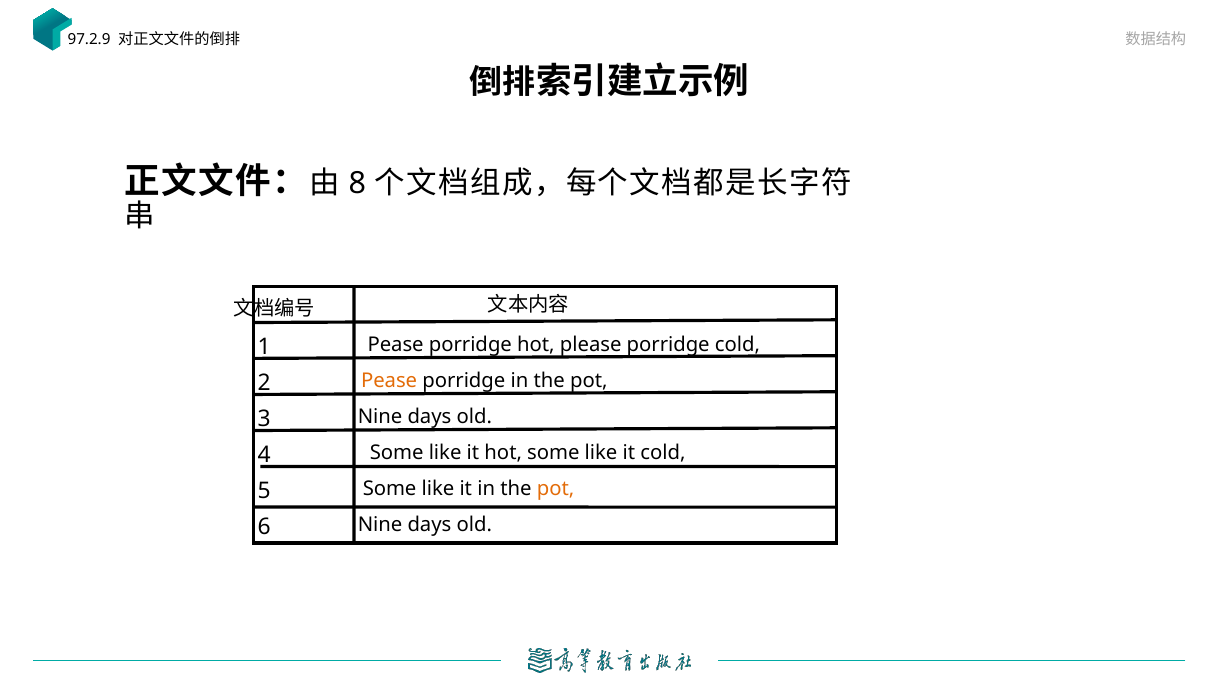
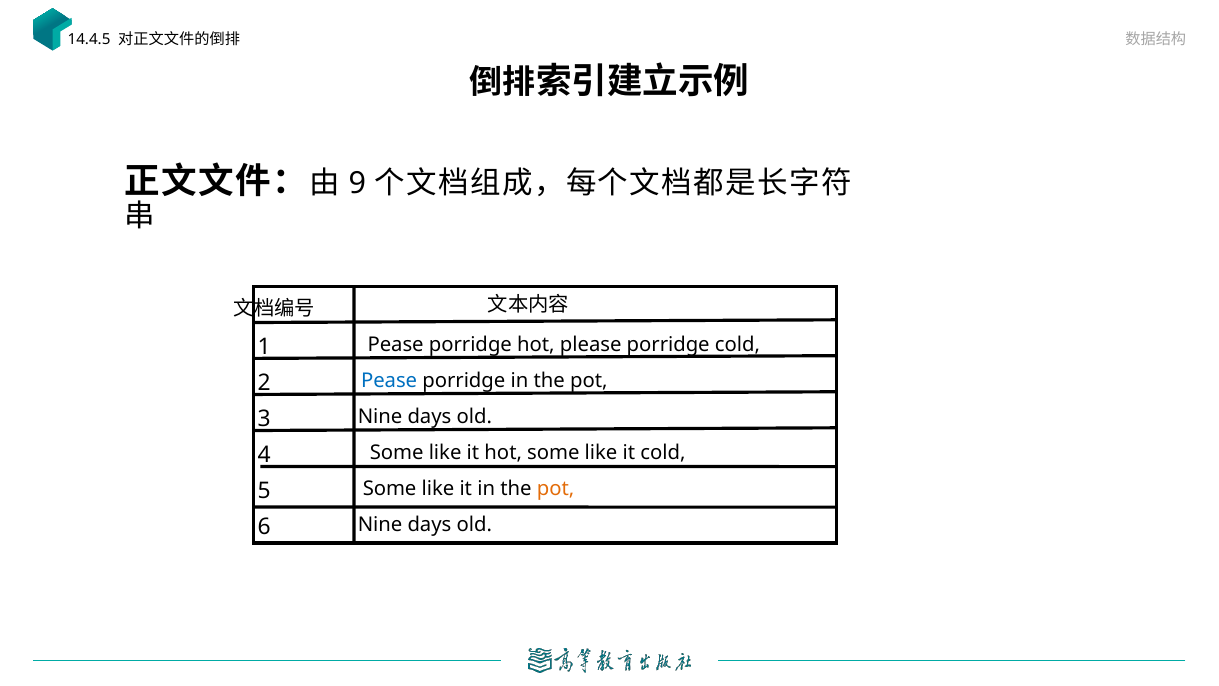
97.2.9: 97.2.9 -> 14.4.5 (89, 40)
8: 8 -> 9 (357, 183)
Pease colour: orange -> blue (389, 381)
